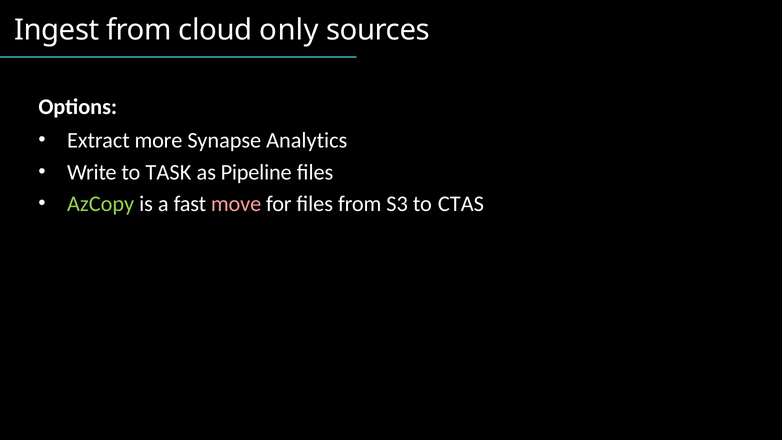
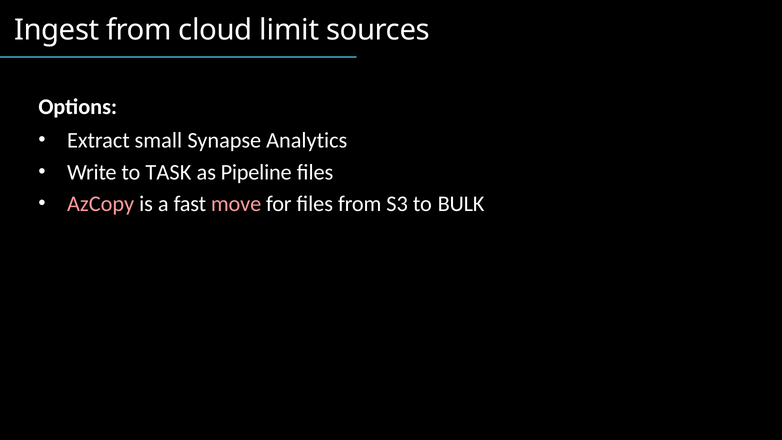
only: only -> limit (289, 30)
more: more -> small (158, 140)
AzCopy colour: light green -> pink (101, 204)
CTAS: CTAS -> BULK (461, 204)
